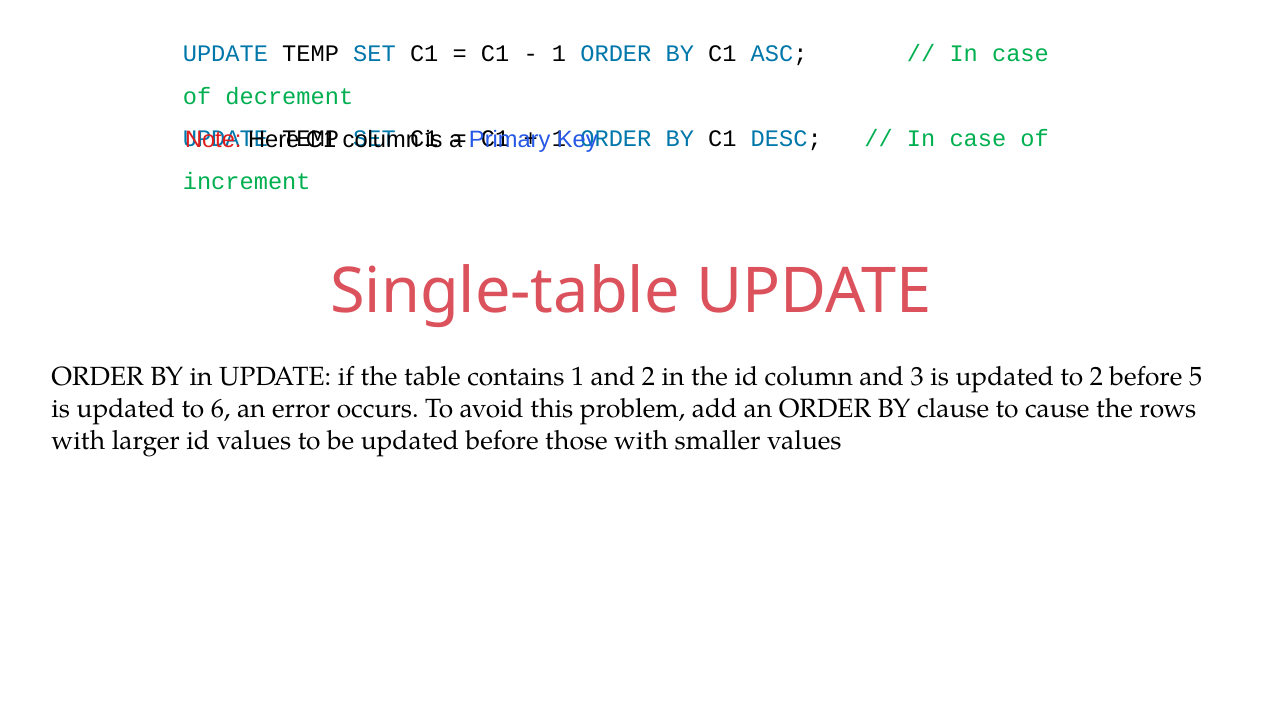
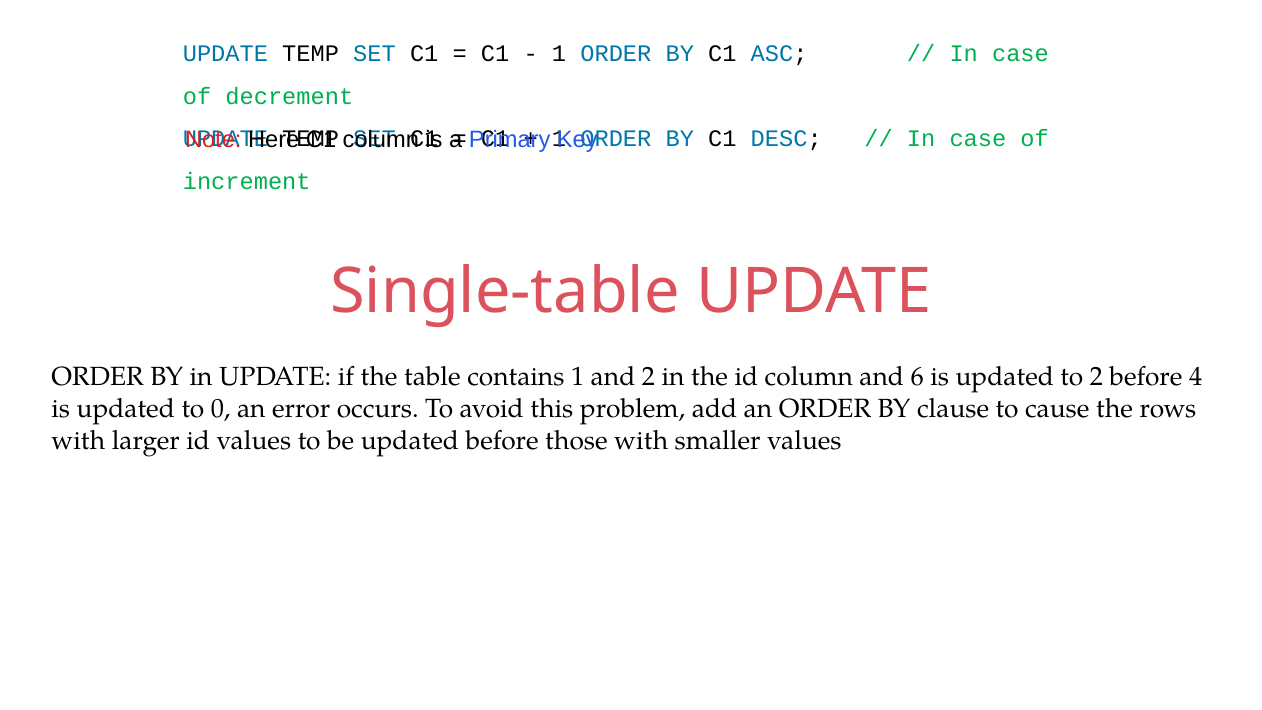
3: 3 -> 6 (917, 377)
5: 5 -> 4 (1196, 377)
6: 6 -> 0 (221, 409)
